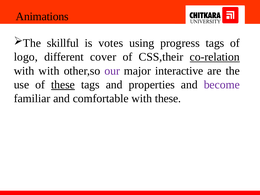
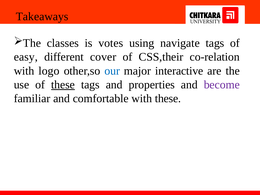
Animations: Animations -> Takeaways (42, 16)
skillful: skillful -> classes (63, 43)
progress: progress -> navigate (180, 43)
logo: logo -> easy (26, 57)
co-relation underline: present -> none (215, 57)
with with: with -> logo (49, 71)
our colour: purple -> blue (112, 71)
